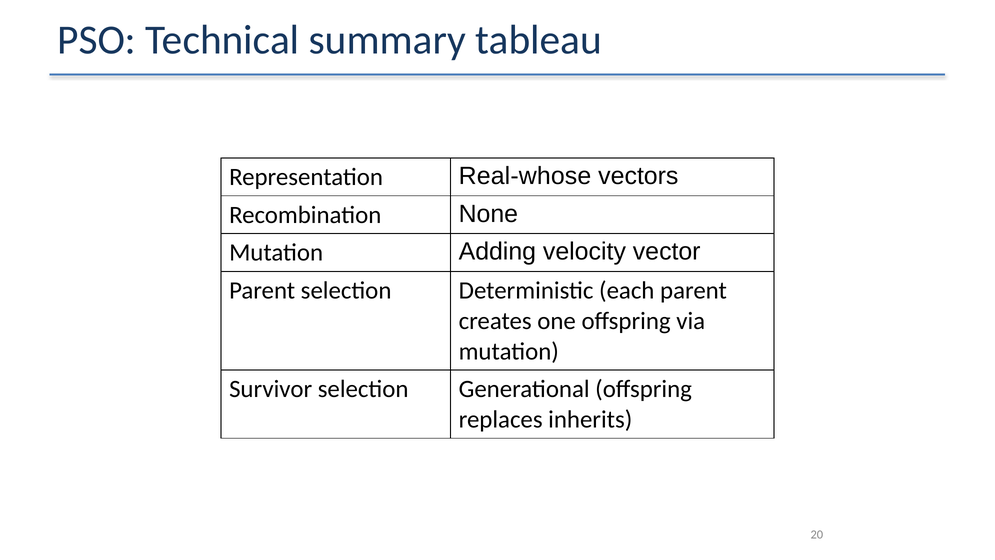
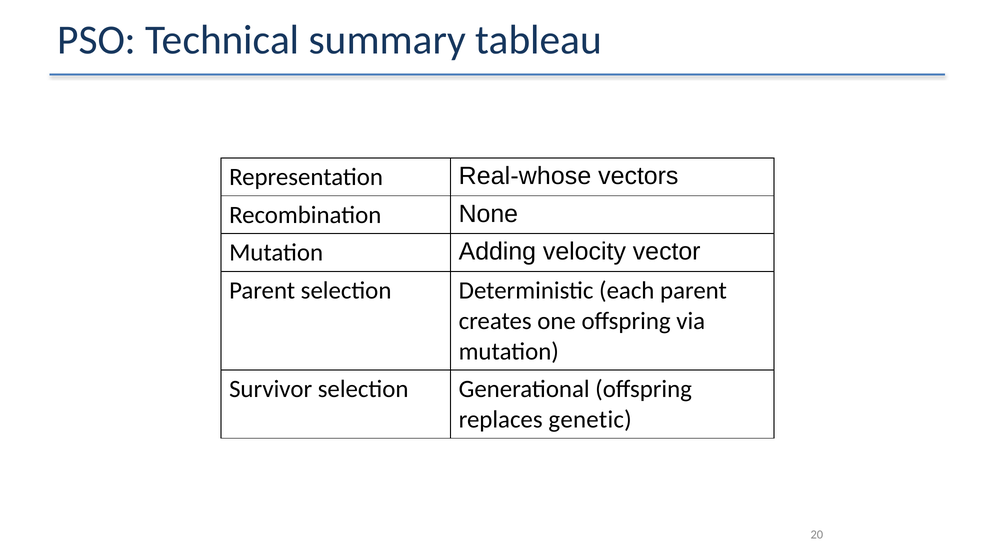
inherits: inherits -> genetic (590, 419)
